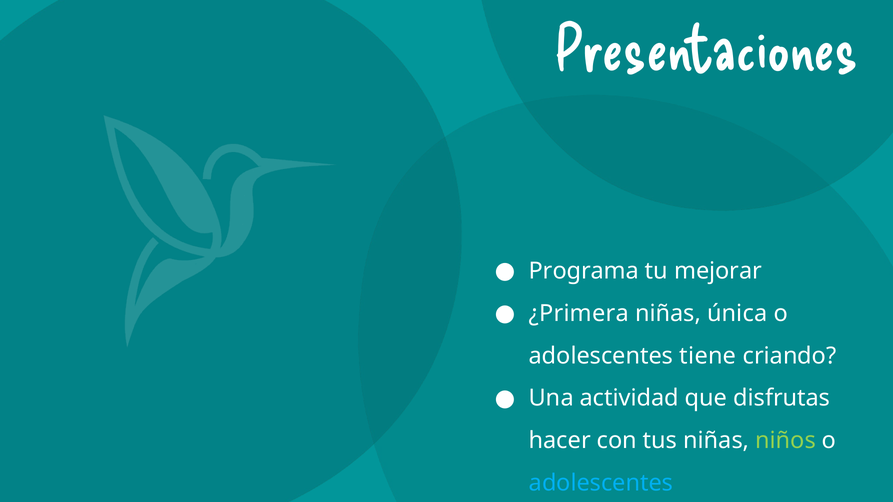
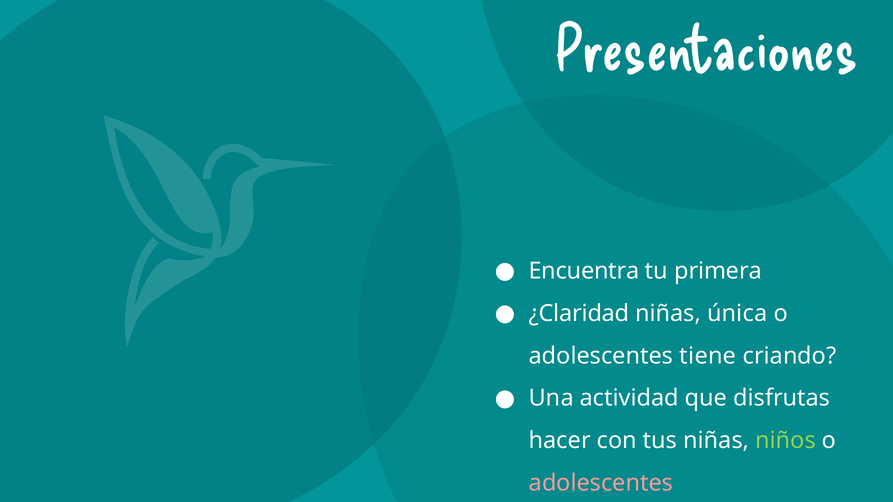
Programa: Programa -> Encuentra (584, 271)
mejorar: mejorar -> primera (718, 271)
¿Primera: ¿Primera -> ¿Claridad (579, 314)
adolescentes colour: light blue -> pink (601, 483)
